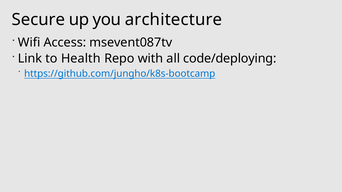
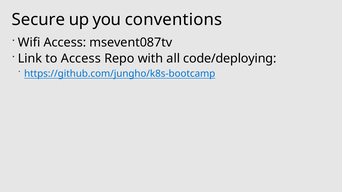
architecture: architecture -> conventions (173, 20)
to Health: Health -> Access (81, 59)
